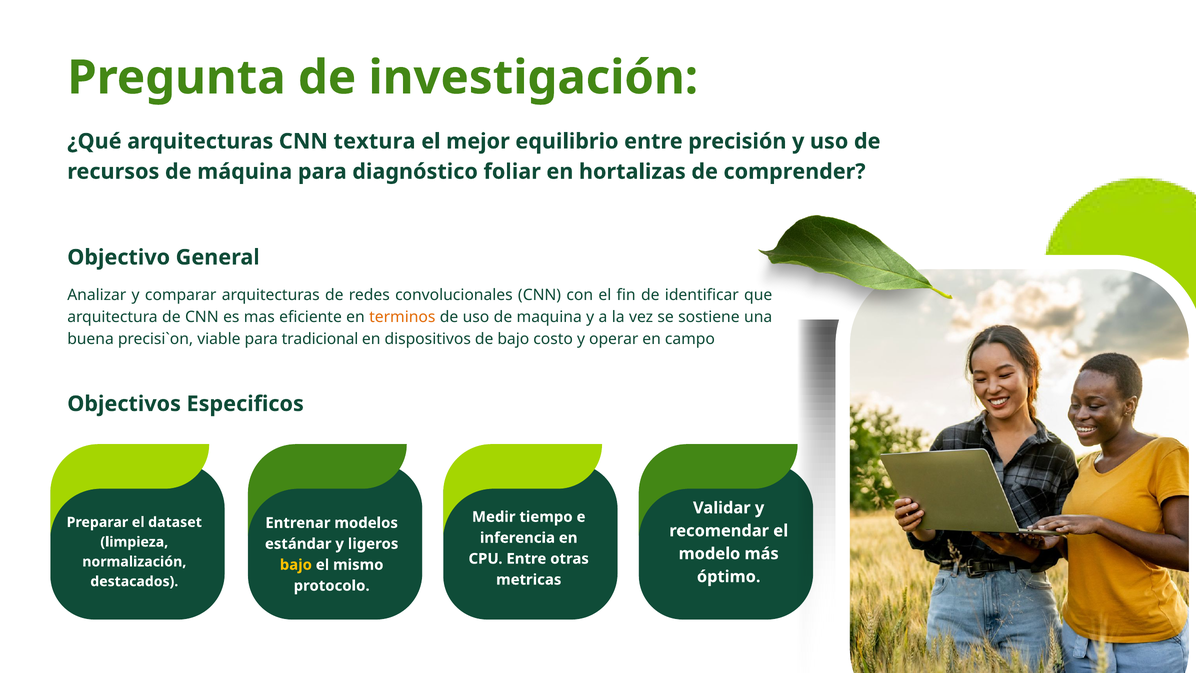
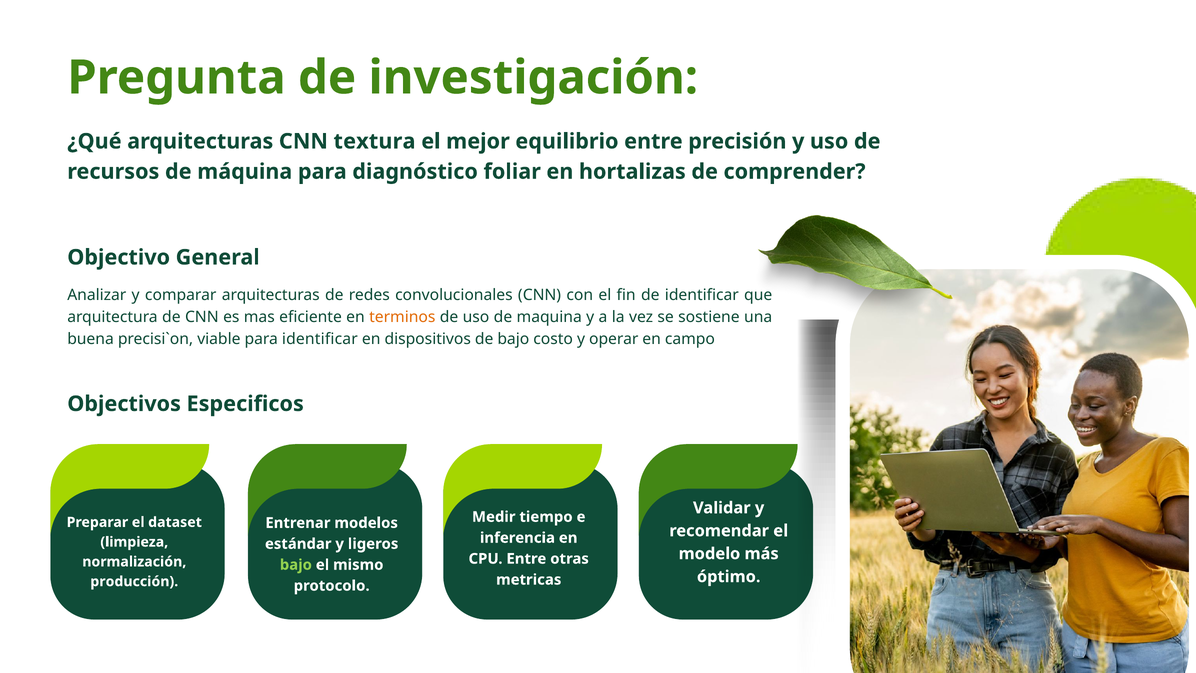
para tradicional: tradicional -> identificar (320, 339)
bajo colour: yellow -> light green (296, 565)
destacados: destacados -> producción (134, 581)
